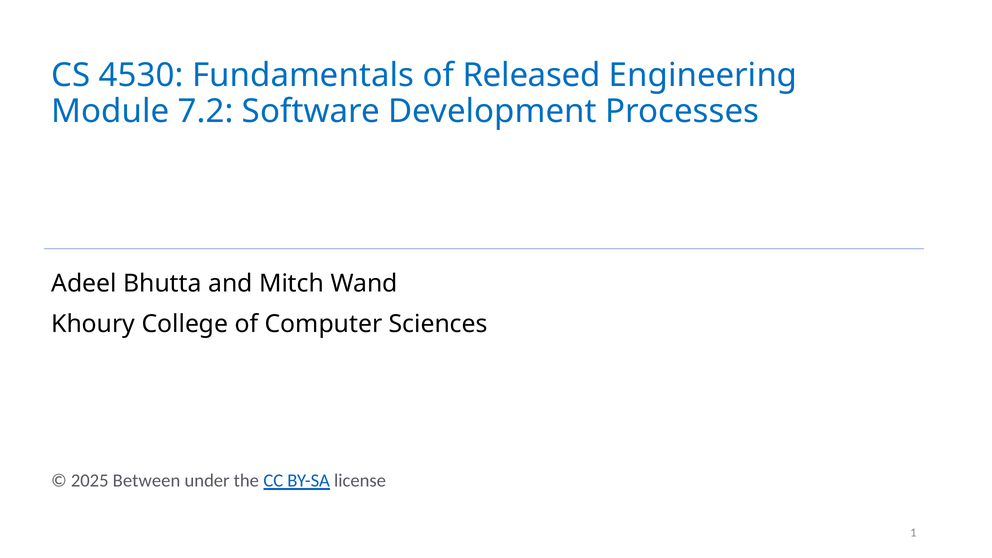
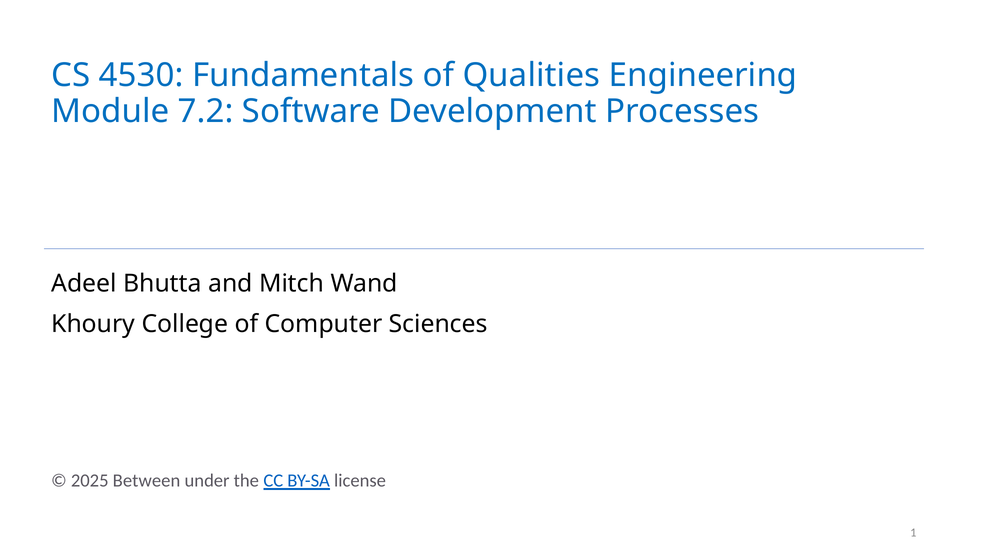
Released: Released -> Qualities (531, 76)
